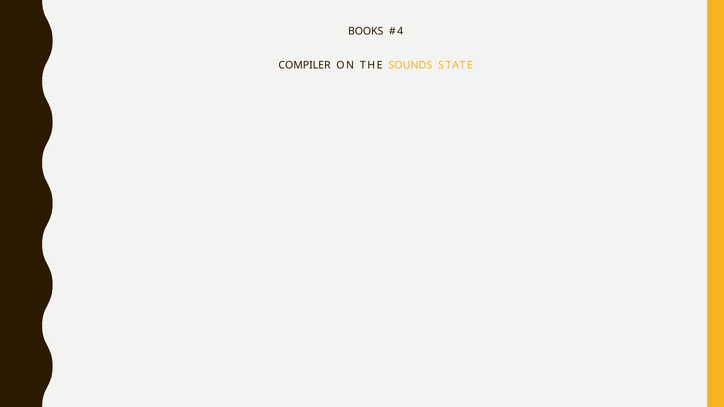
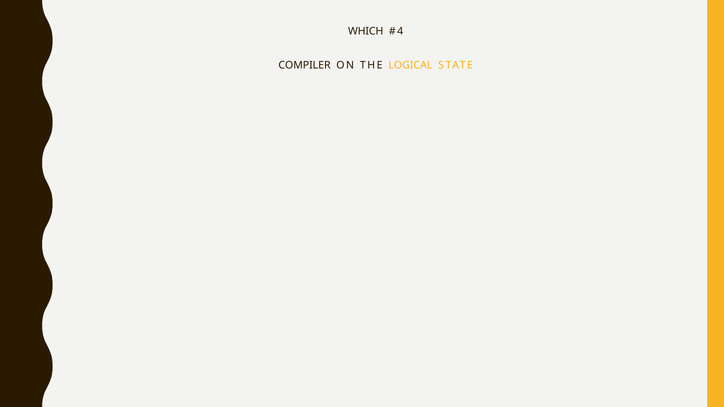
BOOKS: BOOKS -> WHICH (366, 31)
SOUNDS: SOUNDS -> LOGICAL (410, 65)
